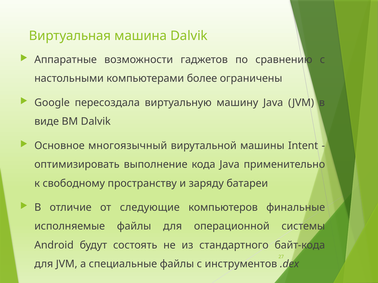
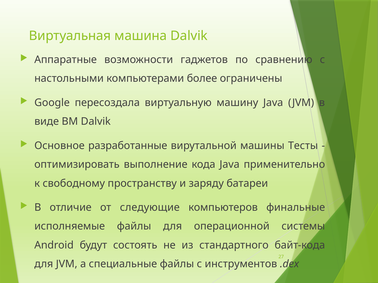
многоязычный: многоязычный -> разработанные (128, 146)
Intent: Intent -> Тесты (303, 146)
